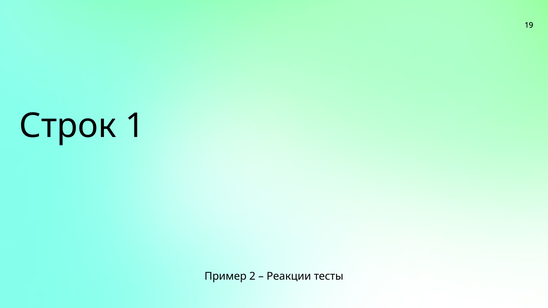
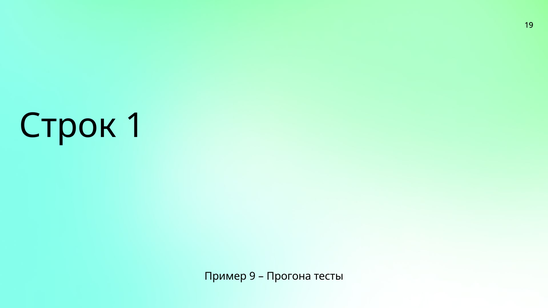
2: 2 -> 9 (252, 276)
Реакции: Реакции -> Прогона (289, 276)
